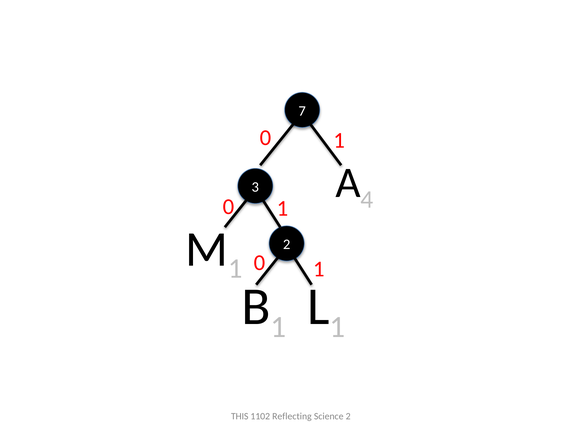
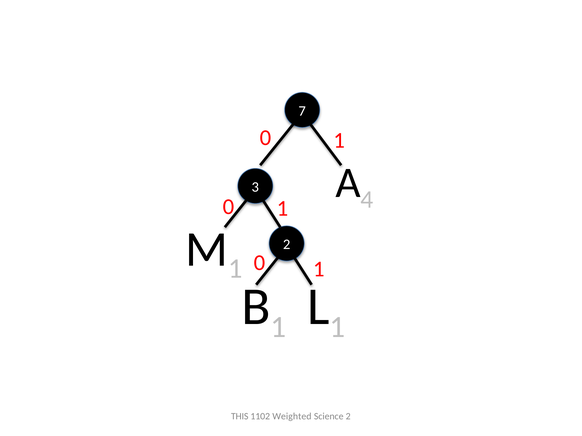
Reflecting: Reflecting -> Weighted (292, 417)
